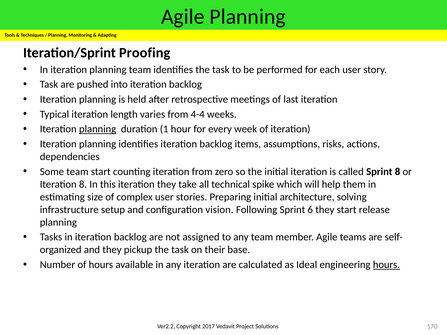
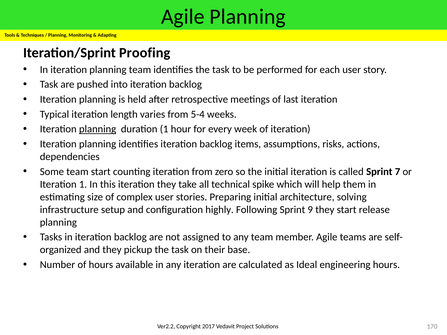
4-4: 4-4 -> 5-4 (198, 114)
Sprint 8: 8 -> 7 (398, 172)
Iteration 8: 8 -> 1 (83, 184)
vision: vision -> highly (220, 210)
6: 6 -> 9 (310, 210)
hours underline: present -> none (386, 265)
